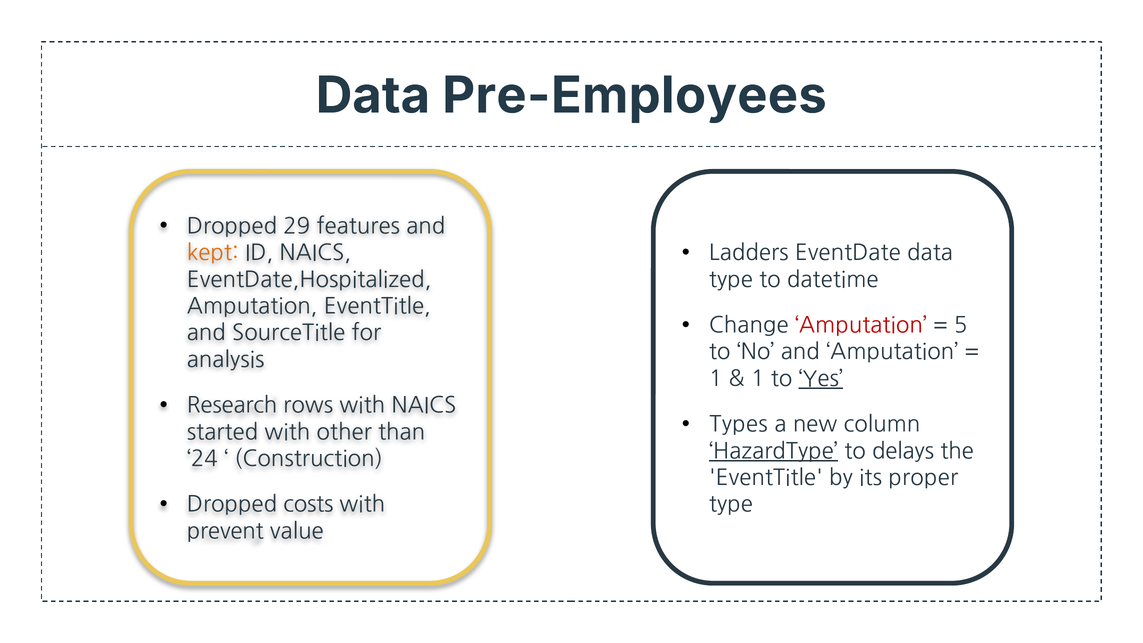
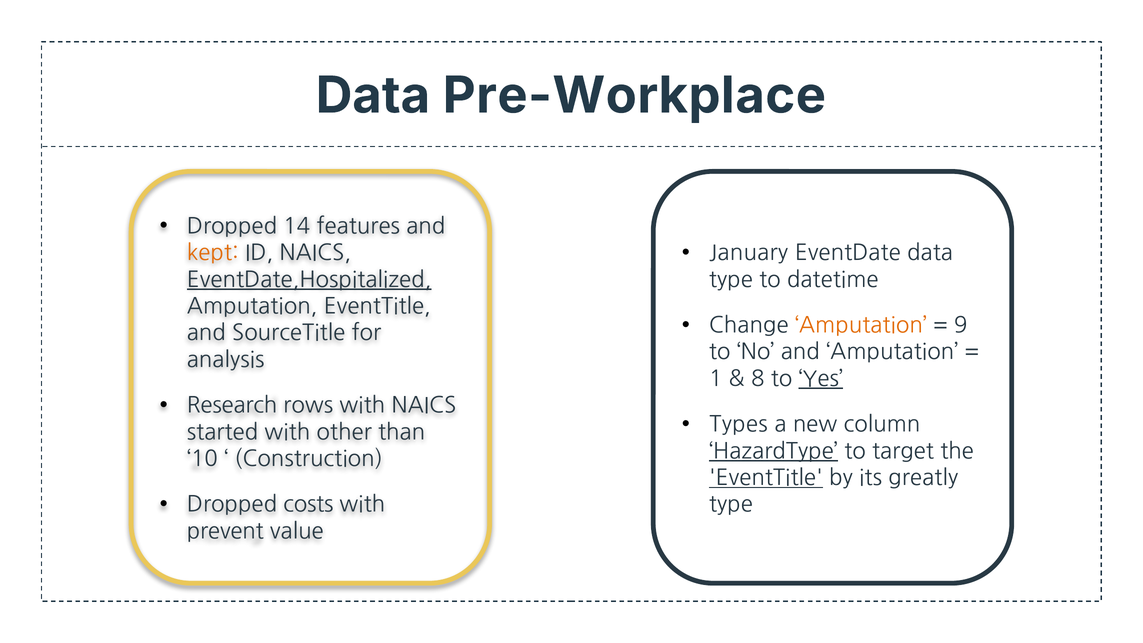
Pre-Employees: Pre-Employees -> Pre-Workplace (634, 96)
29: 29 -> 14 (297, 226)
Ladders: Ladders -> January (749, 253)
EventDate,Hospitalized underline: none -> present (309, 280)
Amputation colour: red -> orange (861, 325)
5: 5 -> 9 (961, 325)
1: 1 -> 8 (758, 379)
delays: delays -> target (903, 451)
24: 24 -> 10 (202, 459)
EventTitle underline: none -> present (766, 478)
proper: proper -> greatly (923, 478)
